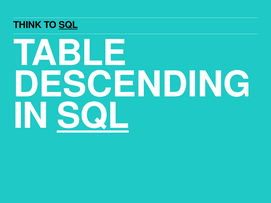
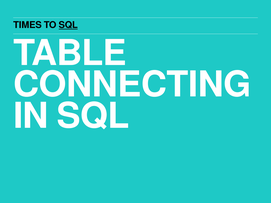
THINK: THINK -> TIMES (27, 25)
DESCENDING: DESCENDING -> CONNECTING (132, 85)
SQL underline: present -> none (93, 116)
